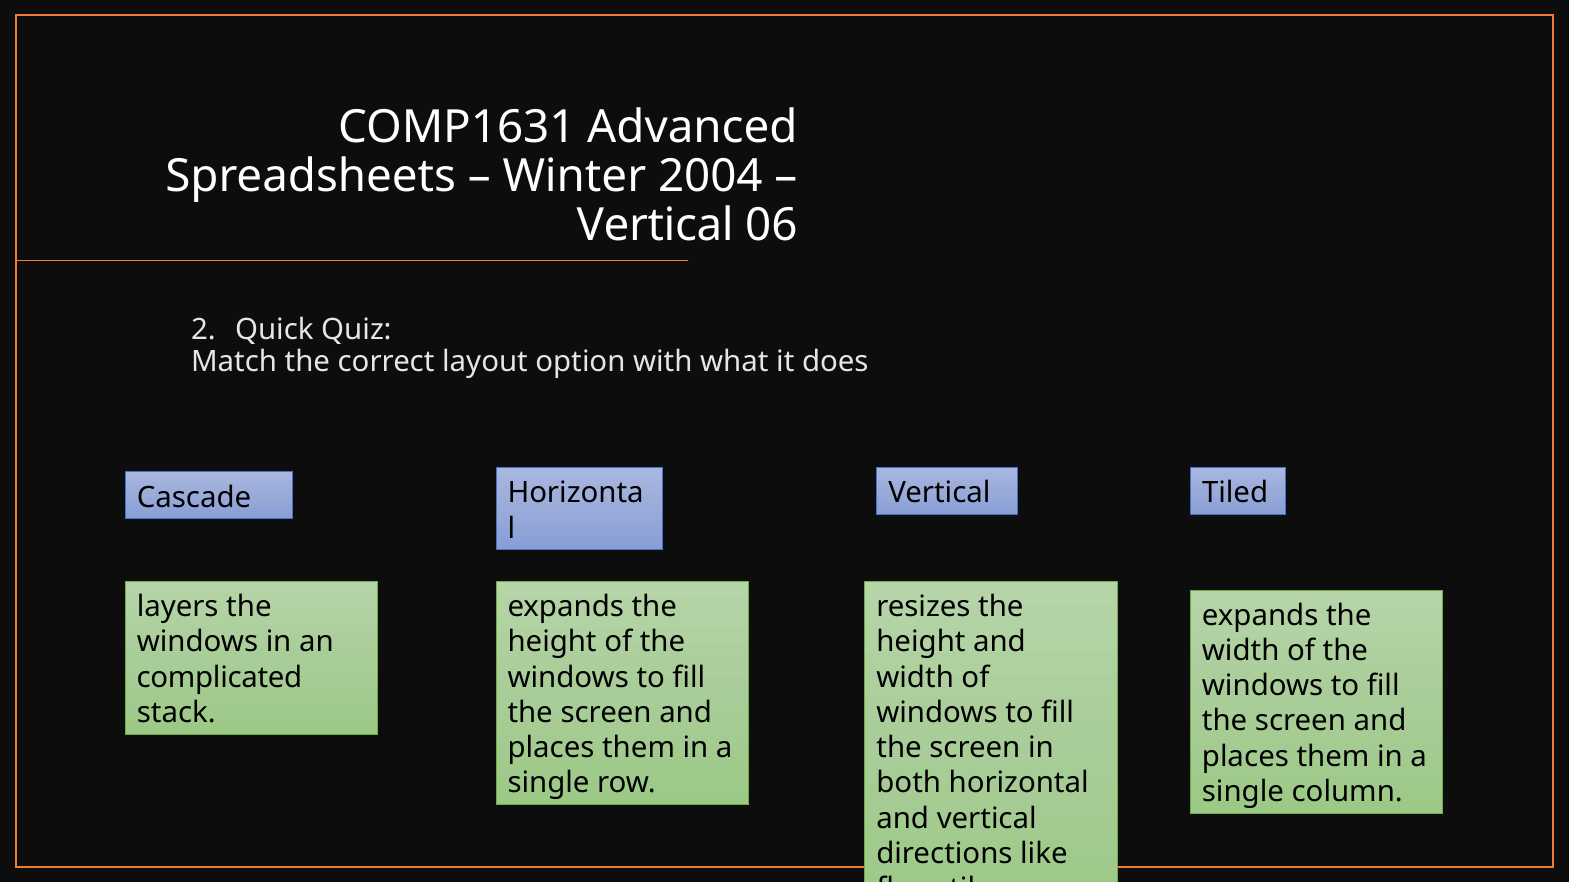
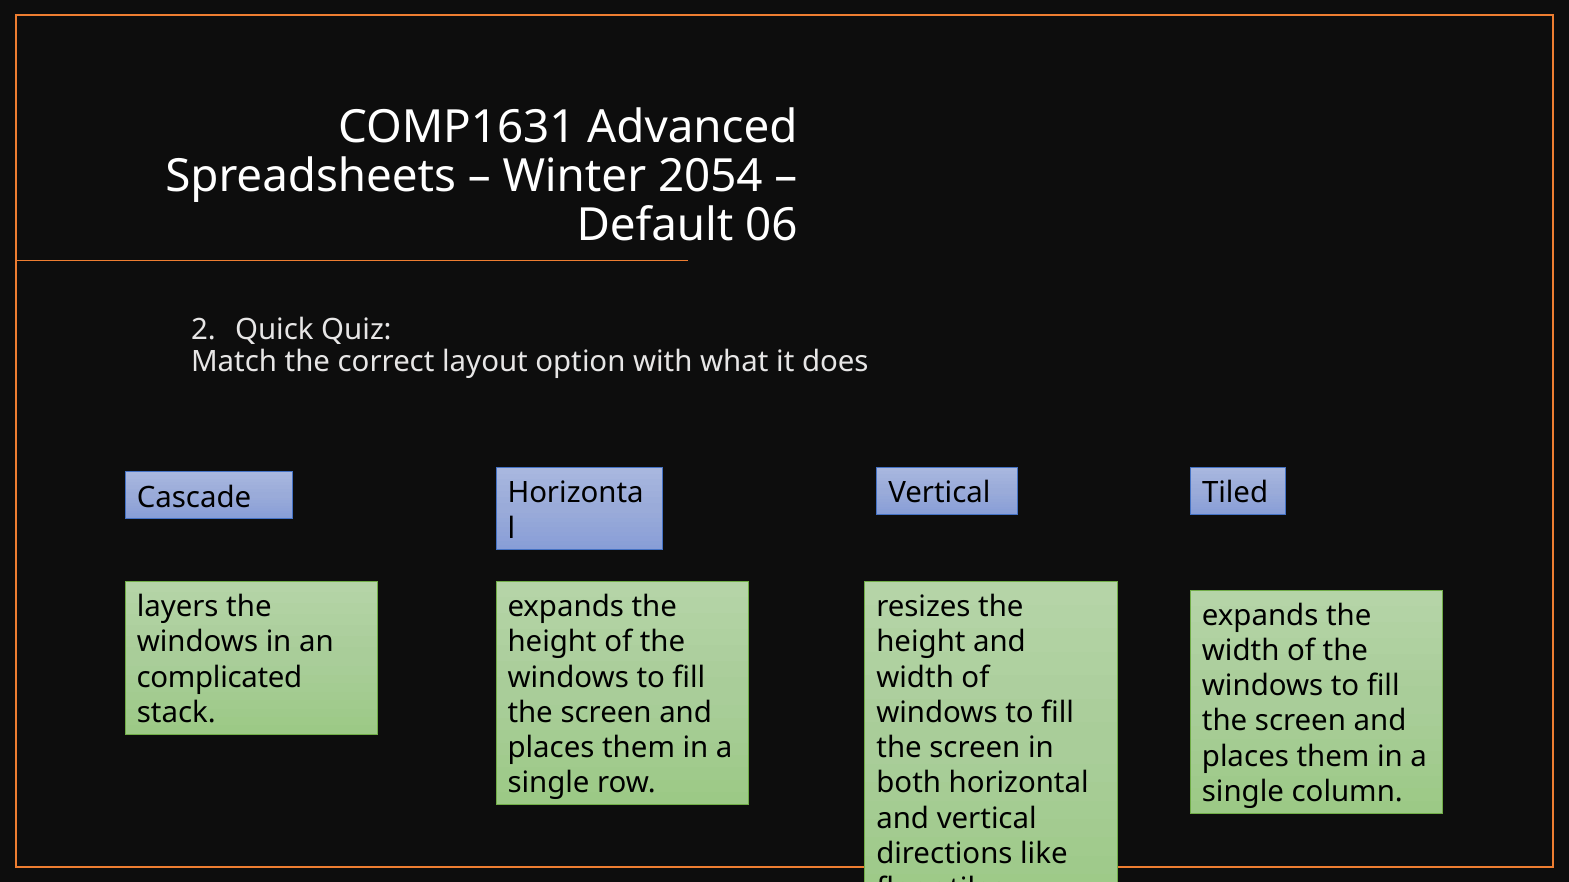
2004: 2004 -> 2054 (710, 177)
Vertical: Vertical -> Default (655, 226)
